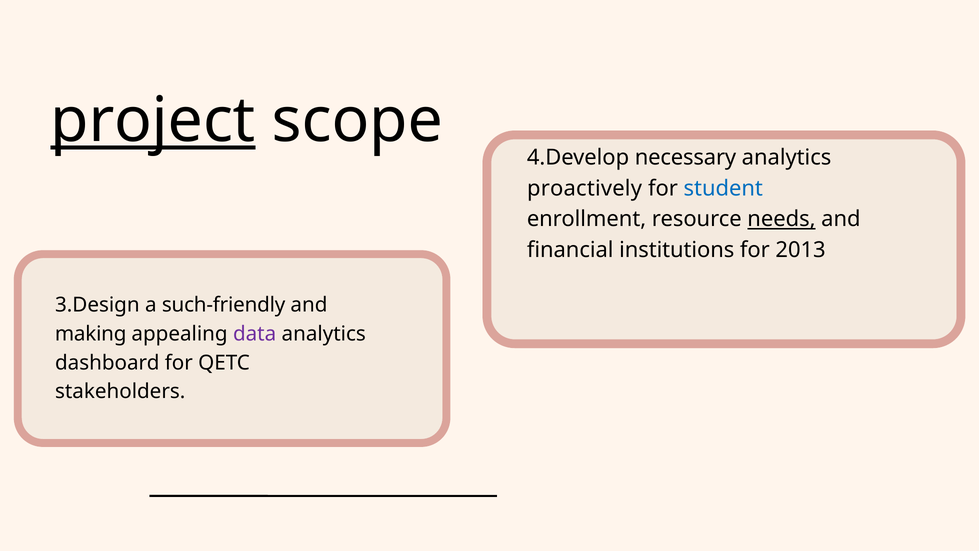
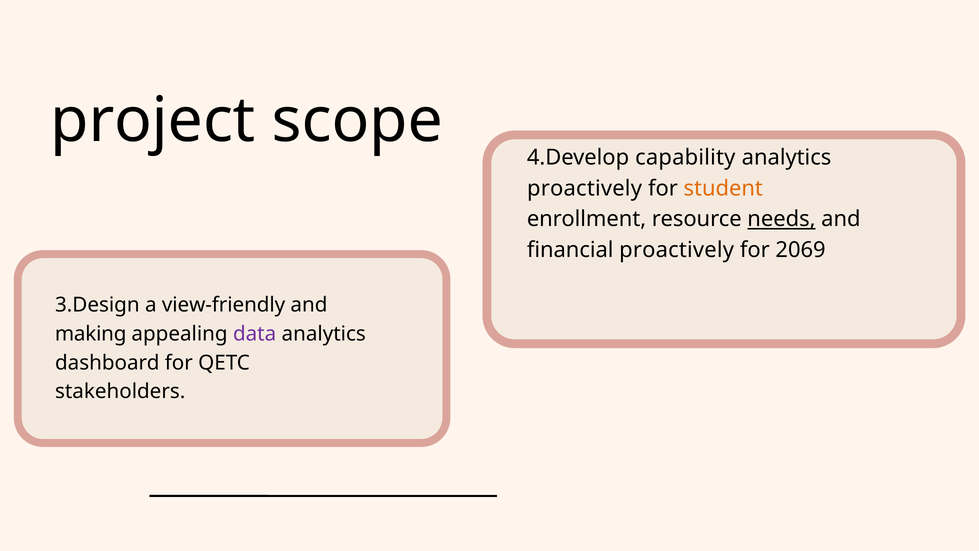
project underline: present -> none (153, 121)
necessary: necessary -> capability (685, 158)
student colour: blue -> orange (723, 188)
financial institutions: institutions -> proactively (677, 250)
2013: 2013 -> 2069 (801, 250)
such-friendly: such-friendly -> view-friendly (224, 305)
